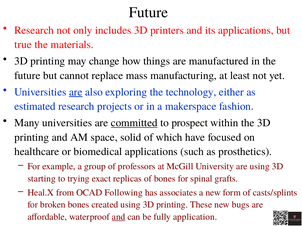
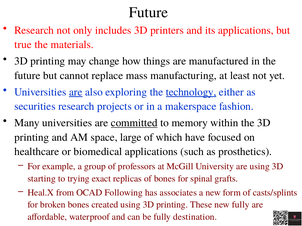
technology underline: none -> present (191, 92)
estimated: estimated -> securities (35, 107)
prospect: prospect -> memory (190, 123)
solid: solid -> large (131, 137)
new bugs: bugs -> fully (241, 205)
and underline: present -> none (119, 217)
application: application -> destination (195, 217)
